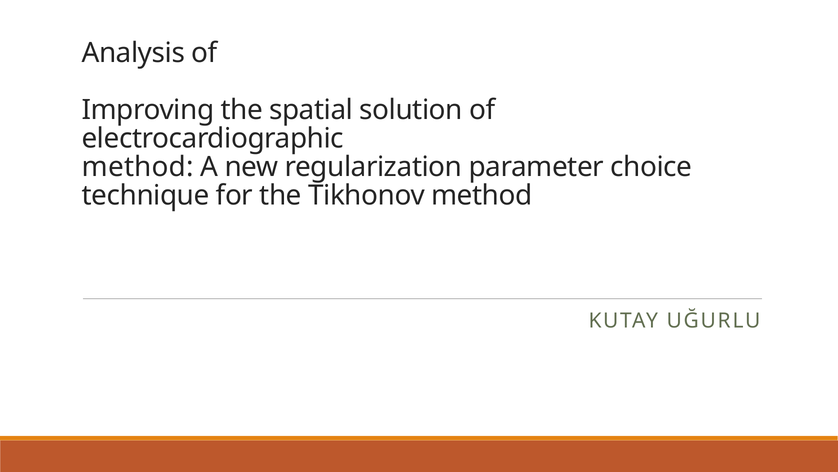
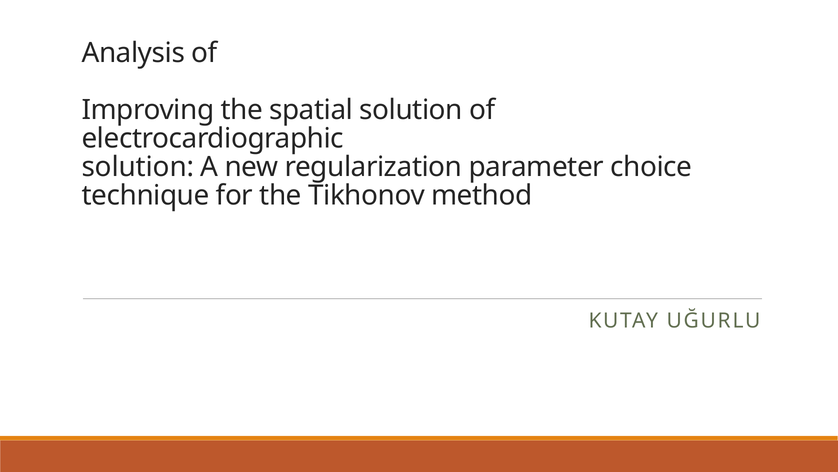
method: method -> solution (138, 167)
